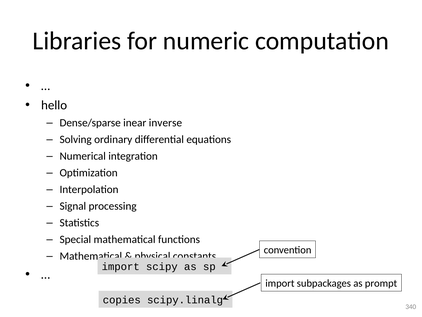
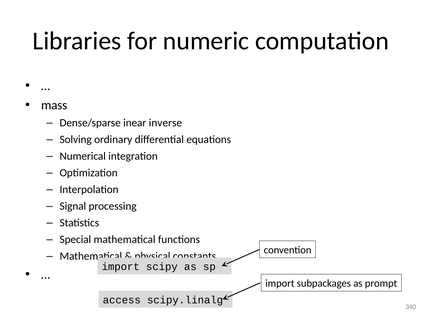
hello: hello -> mass (54, 105)
copies: copies -> access (122, 300)
